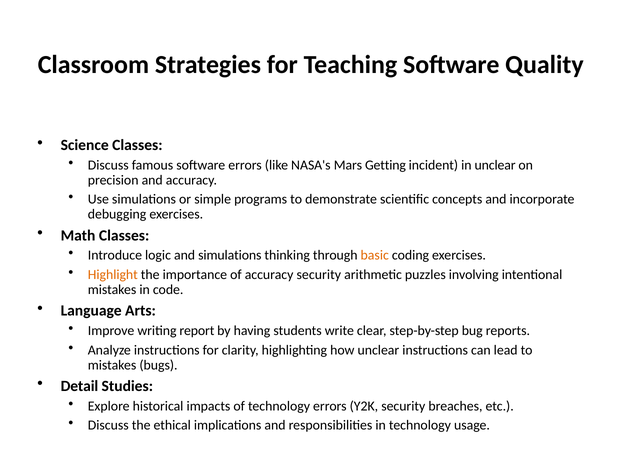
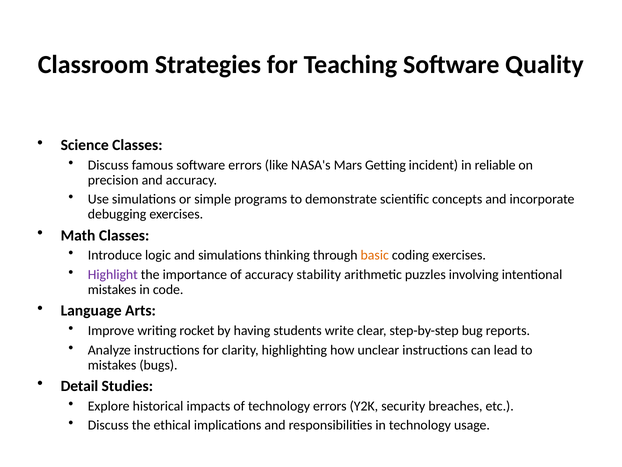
in unclear: unclear -> reliable (495, 165)
Highlight colour: orange -> purple (113, 274)
accuracy security: security -> stability (319, 274)
report: report -> rocket (197, 330)
